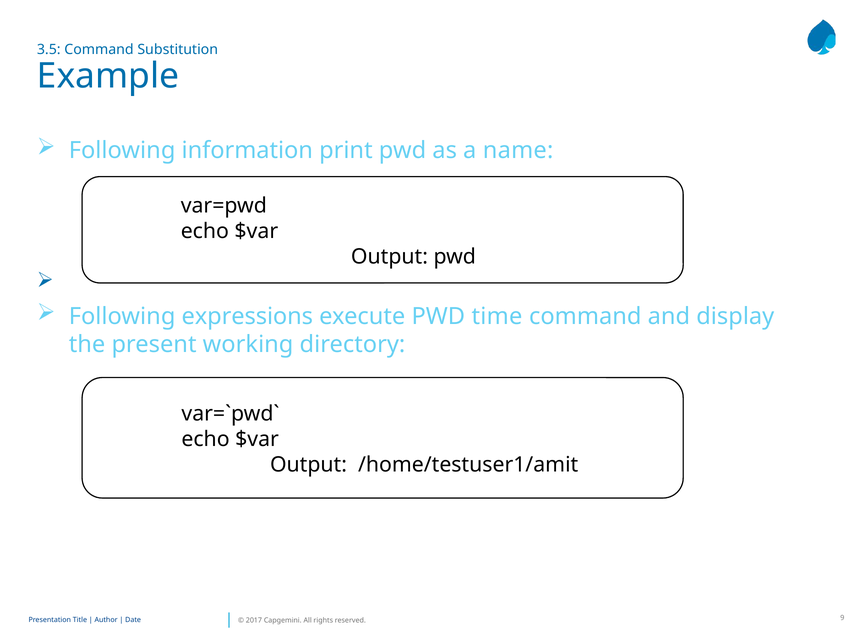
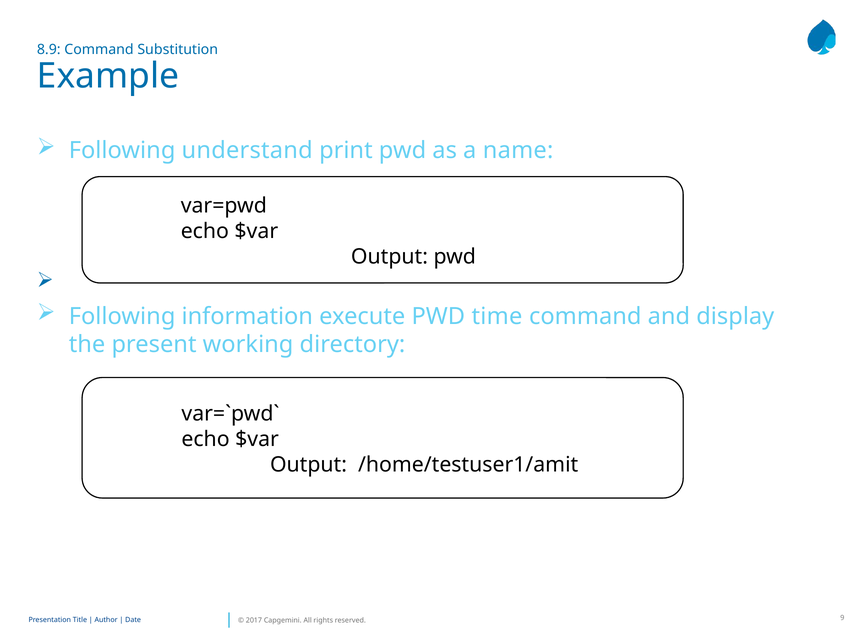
3.5: 3.5 -> 8.9 (49, 49)
information: information -> understand (247, 151)
expressions: expressions -> information (247, 316)
